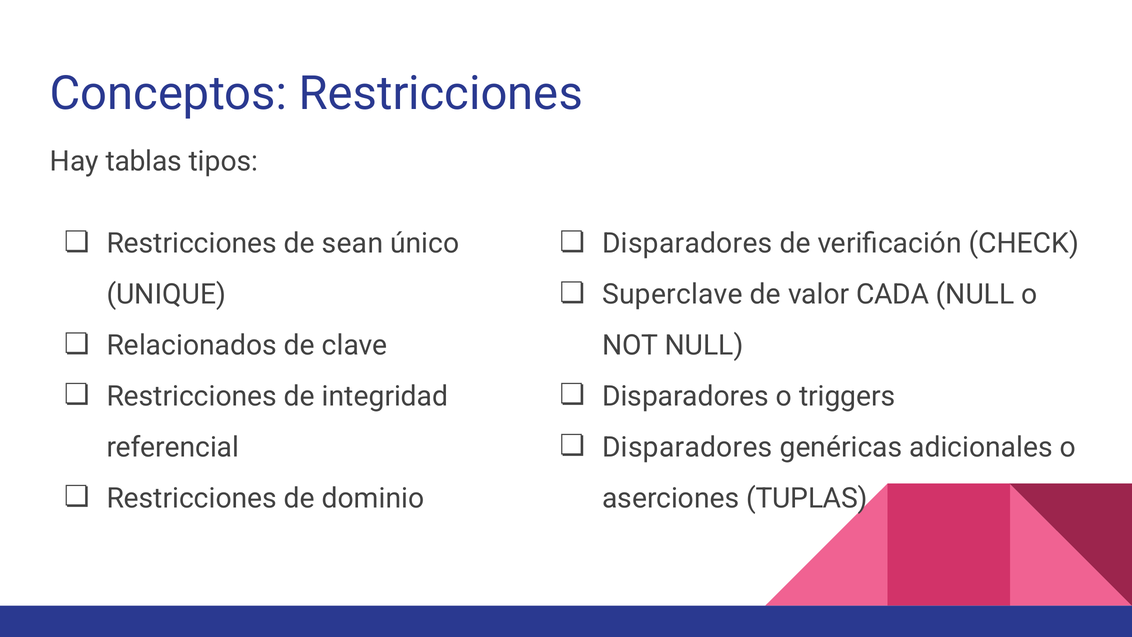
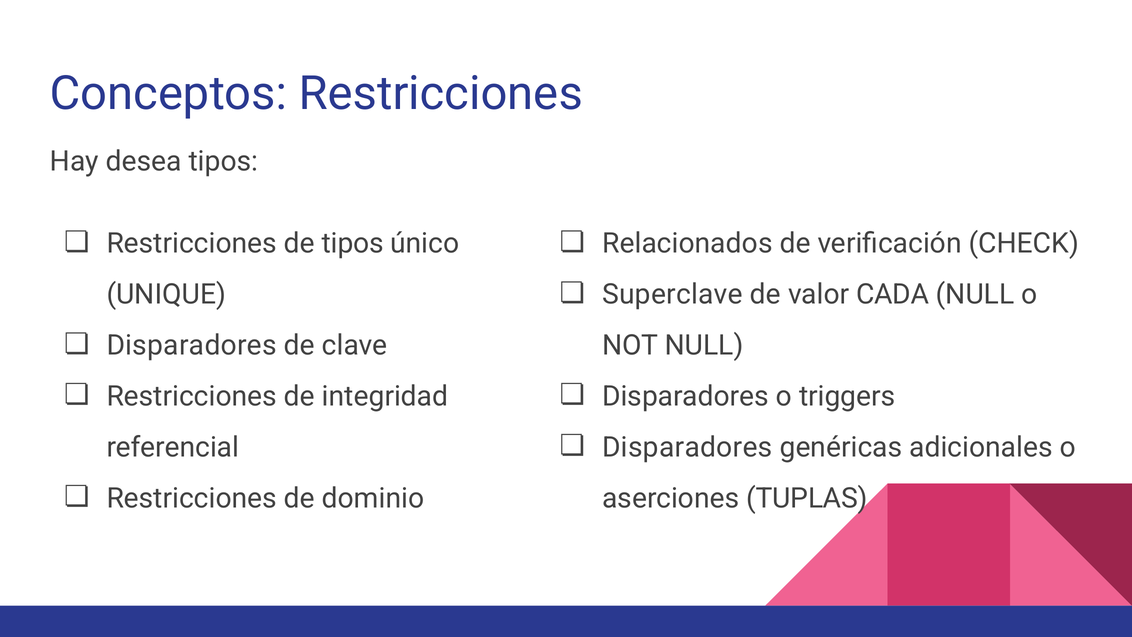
tablas: tablas -> desea (144, 161)
de sean: sean -> tipos (353, 243)
Disparadores: Disparadores -> Relacionados (687, 243)
Relacionados: Relacionados -> Disparadores (192, 345)
